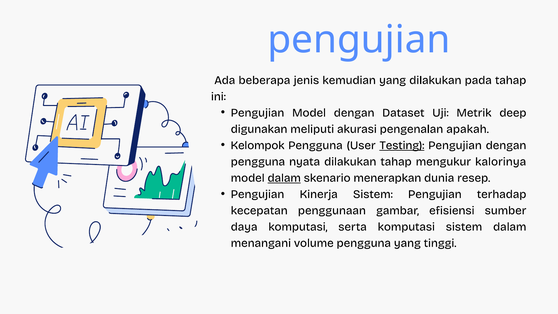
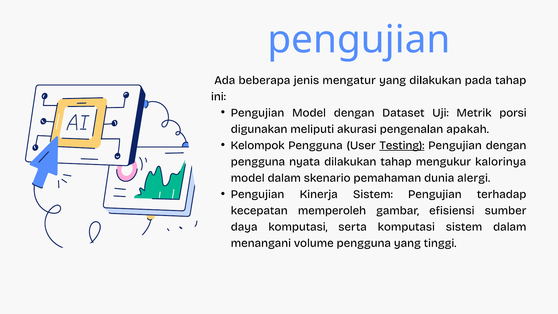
kemudian: kemudian -> mengatur (349, 80)
deep: deep -> porsi (513, 113)
dalam underline: present -> none (284, 178)
menerapkan: menerapkan -> pemahaman (387, 178)
resep: resep -> alergi (474, 178)
penggunaan: penggunaan -> memperoleh (332, 210)
